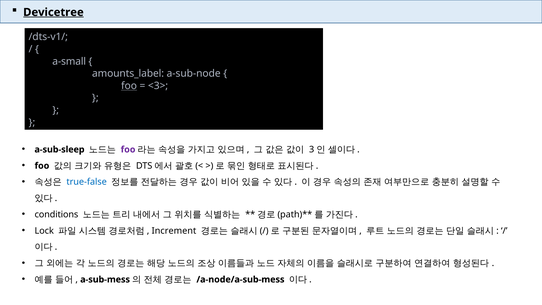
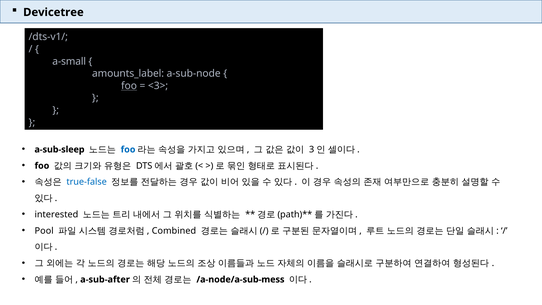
Devicetree underline: present -> none (53, 12)
foo colour: purple -> blue (128, 149)
conditions: conditions -> interested (56, 214)
Lock: Lock -> Pool (44, 231)
Increment: Increment -> Combined (174, 231)
a-sub-mess: a-sub-mess -> a-sub-after (105, 279)
